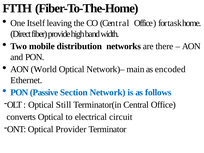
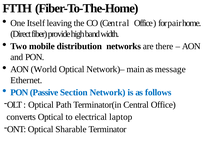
task: task -> pair (175, 23)
encoded: encoded -> message (170, 69)
Still: Still -> Path (64, 105)
circuit: circuit -> laptop (121, 117)
Provider: Provider -> Sharable (71, 129)
